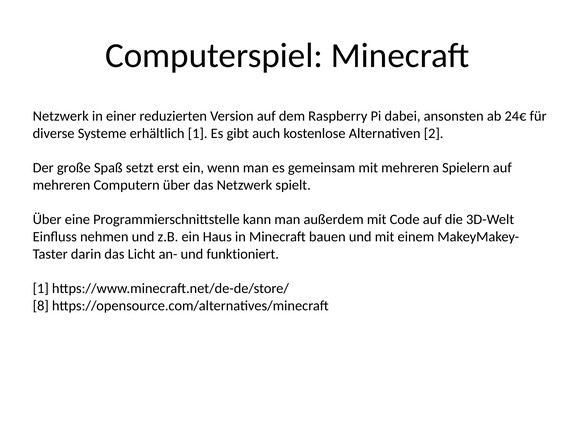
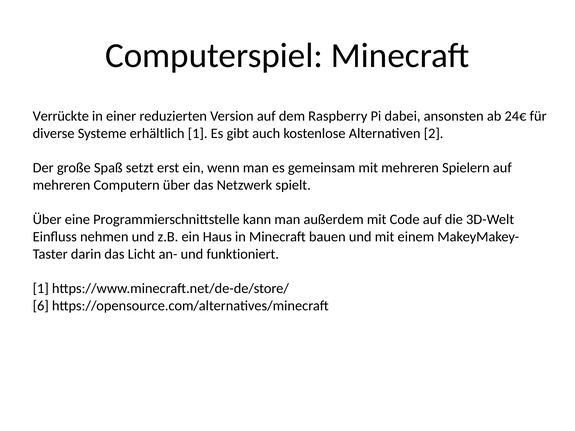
Netzwerk: Netzwerk -> Verrückte (61, 116)
8: 8 -> 6 (41, 306)
